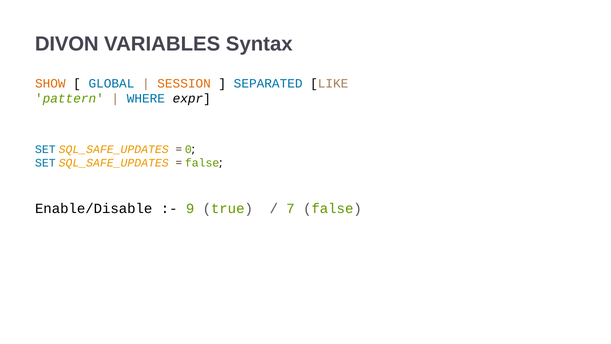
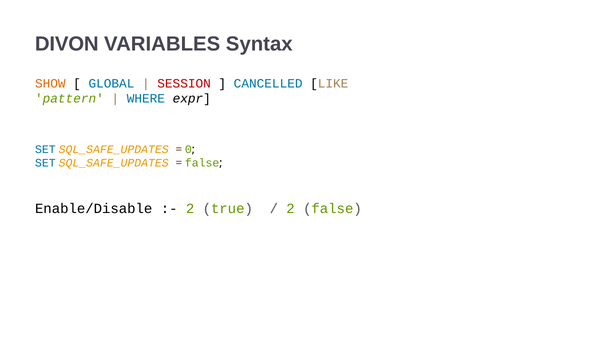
SESSION colour: orange -> red (184, 83)
SEPARATED: SEPARATED -> CANCELLED (268, 83)
9: 9 -> 2 (190, 209)
7: 7 -> 2 (291, 209)
